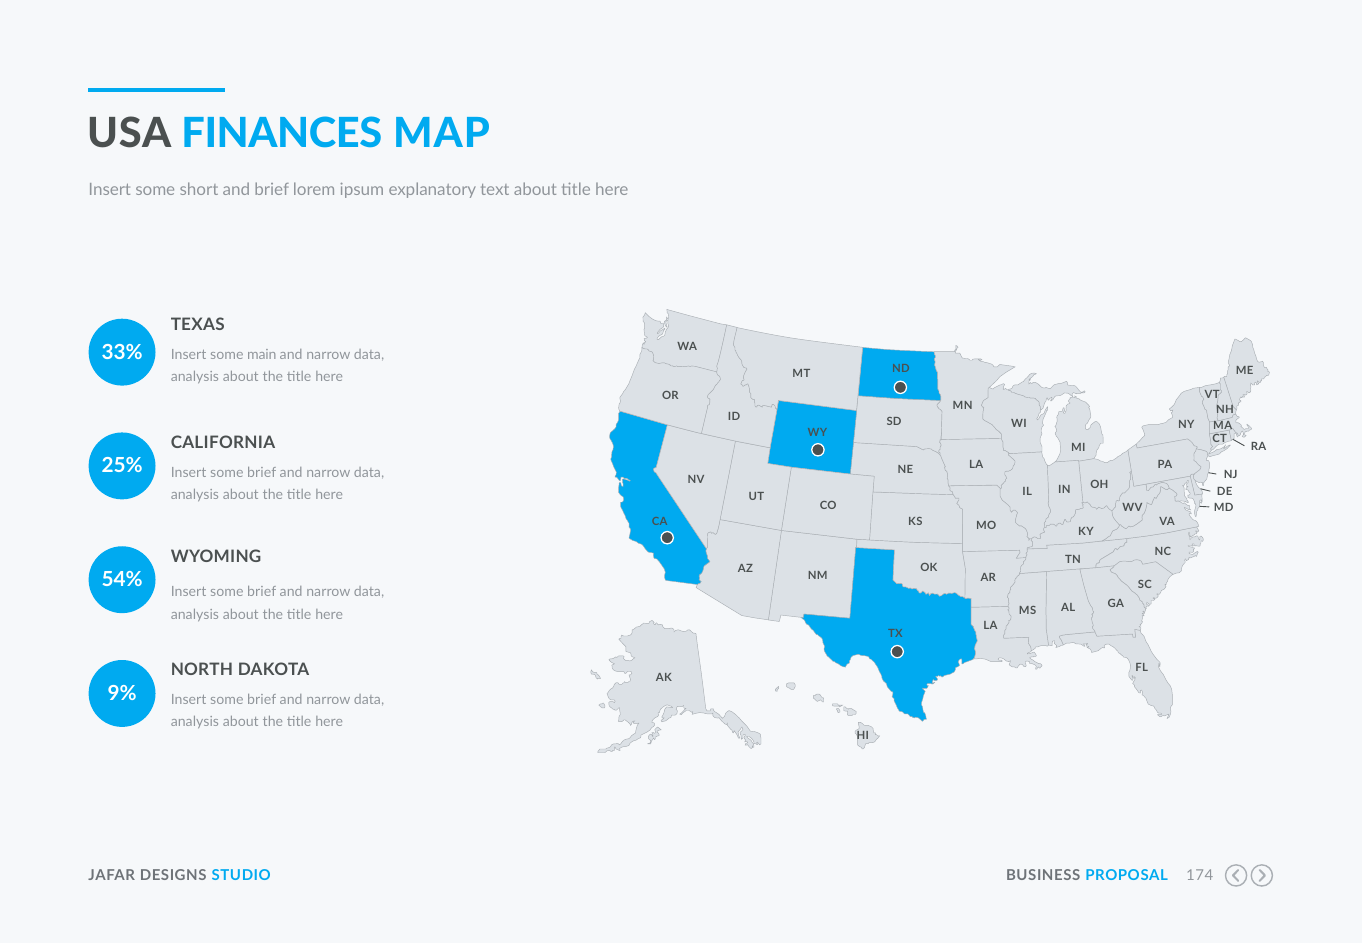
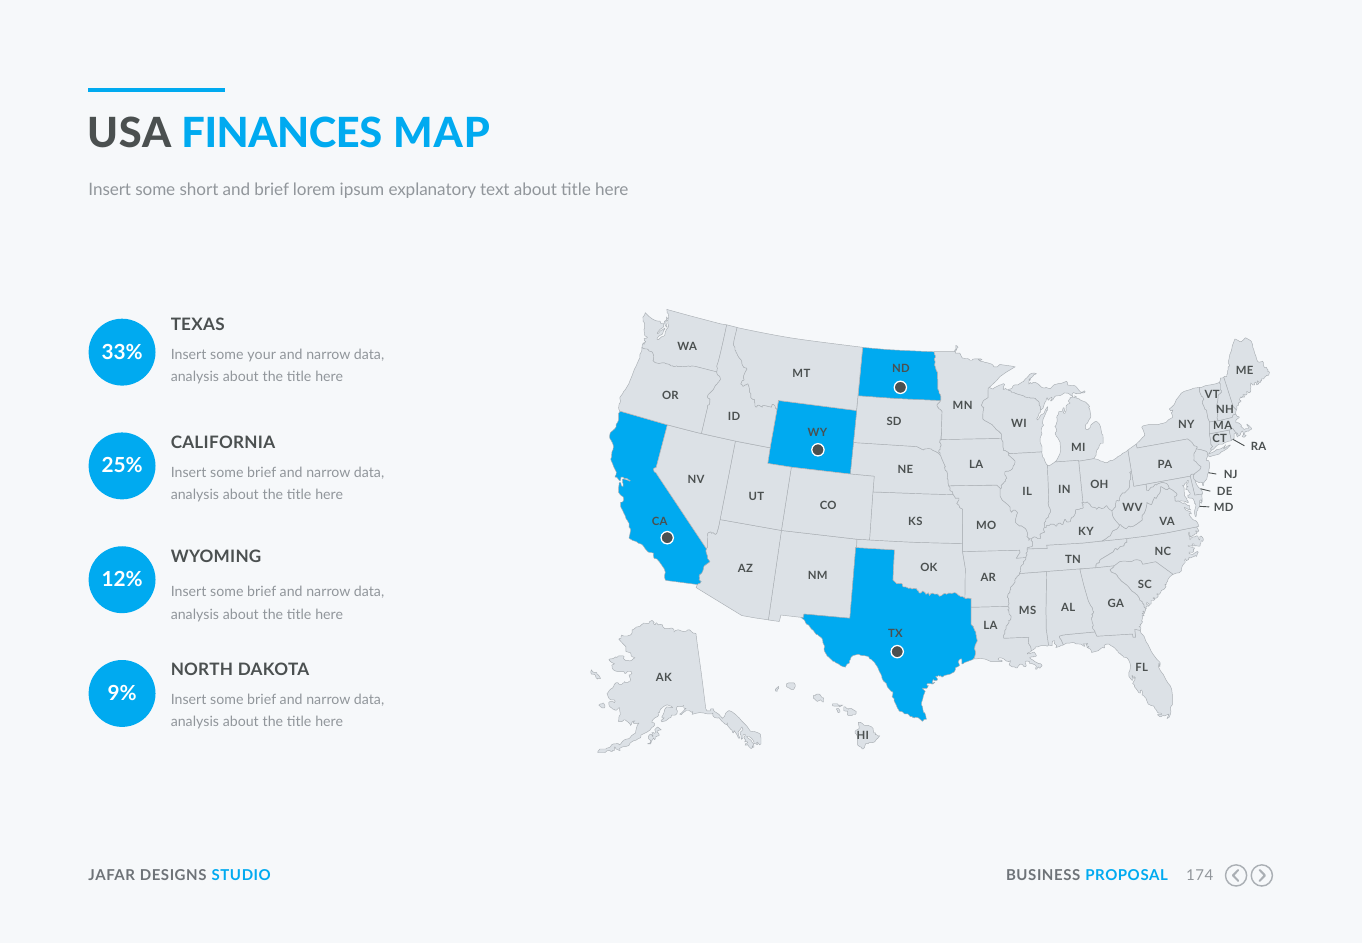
main: main -> your (262, 355)
54%: 54% -> 12% (122, 580)
